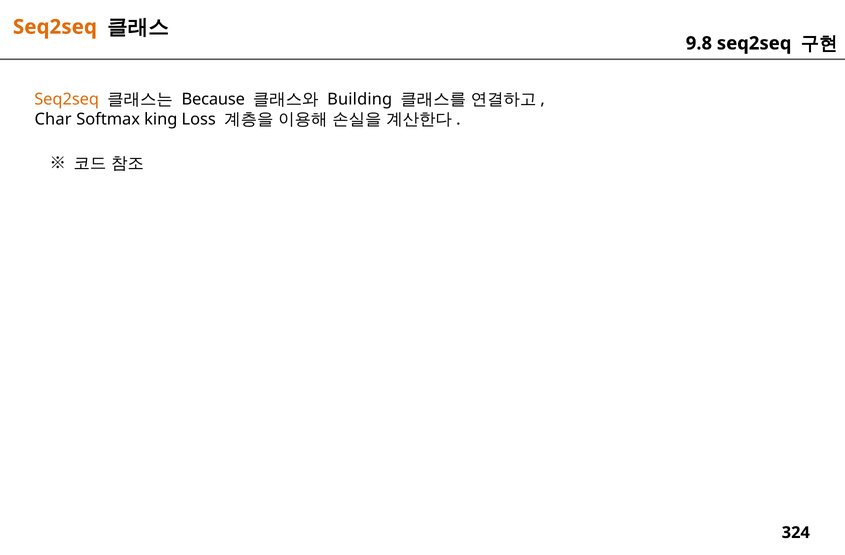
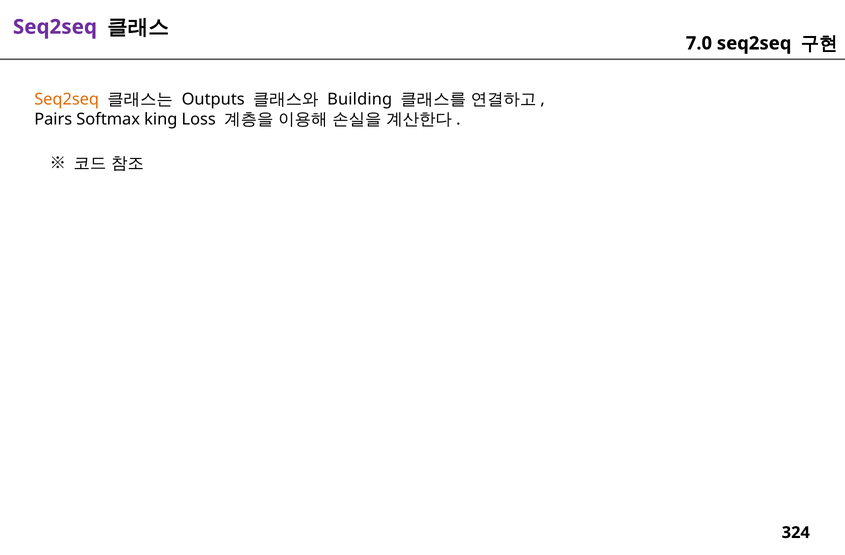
Seq2seq colour: orange -> purple (55, 27)
9.8: 9.8 -> 7.0 (699, 43)
Because: Because -> Outputs (213, 100)
Char: Char -> Pairs (53, 119)
